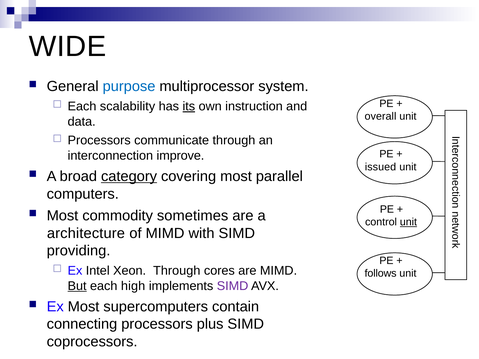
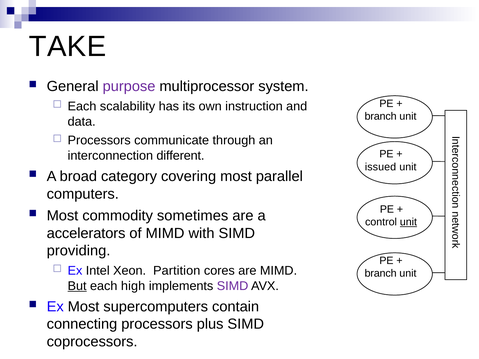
WIDE: WIDE -> TAKE (68, 47)
purpose colour: blue -> purple (129, 87)
its underline: present -> none (189, 106)
overall: overall -> branch (381, 116)
improve: improve -> different (180, 156)
category underline: present -> none (129, 176)
architecture: architecture -> accelerators (86, 233)
Xeon Through: Through -> Partition (177, 271)
follows: follows -> branch (381, 274)
